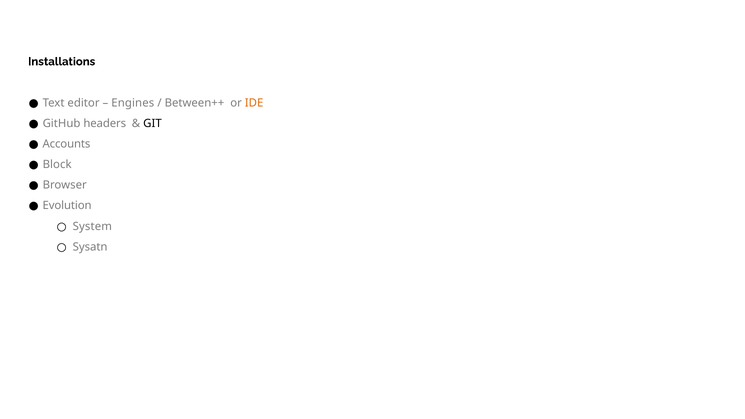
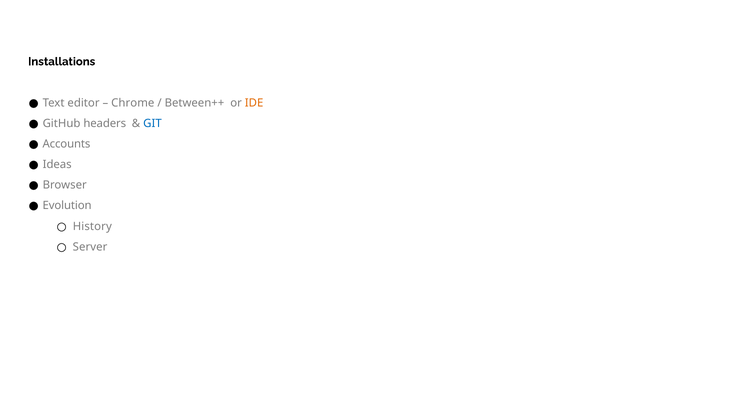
Engines: Engines -> Chrome (133, 103)
GIT colour: black -> blue (152, 123)
Block: Block -> Ideas (57, 165)
System: System -> History (92, 226)
Sysatn: Sysatn -> Server (90, 247)
